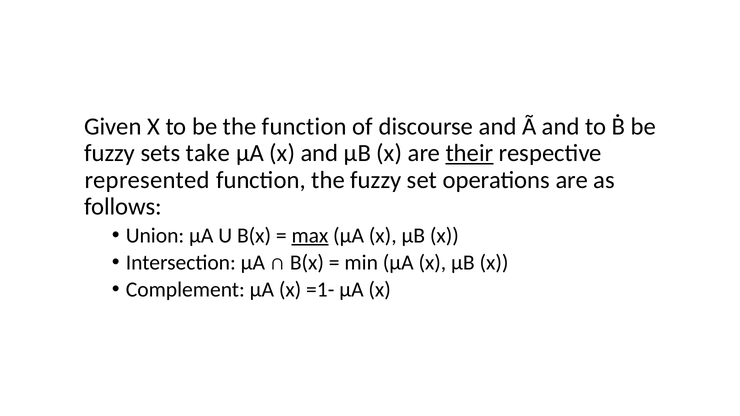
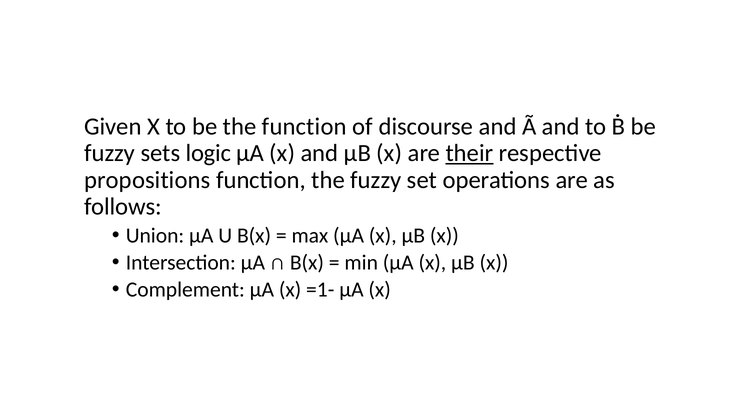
take: take -> logic (208, 153)
represented: represented -> propositions (147, 180)
max underline: present -> none (310, 236)
